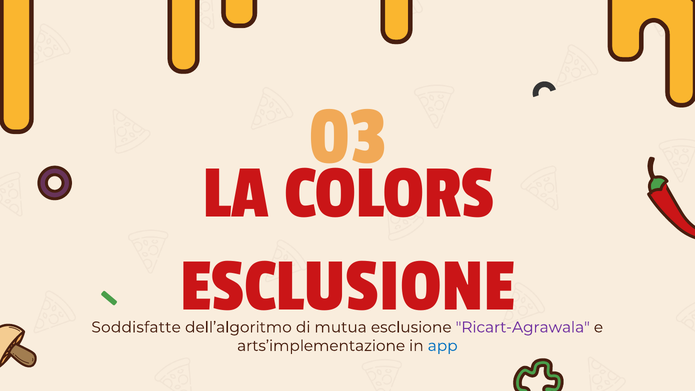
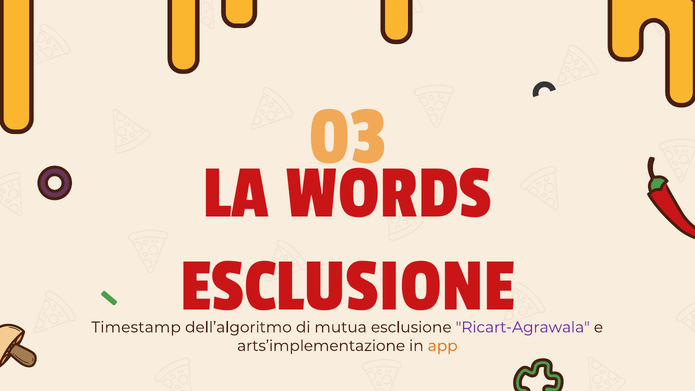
COLORS: COLORS -> WORDS (389, 191)
Soddisfatte: Soddisfatte -> Timestamp (136, 327)
app colour: blue -> orange (443, 346)
